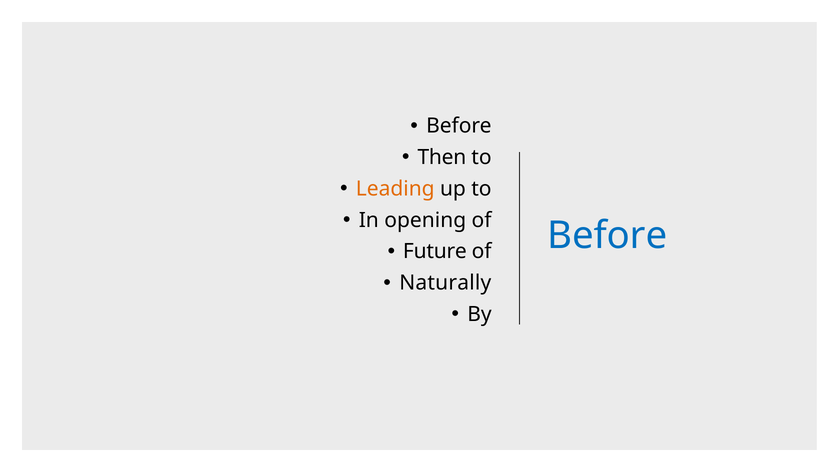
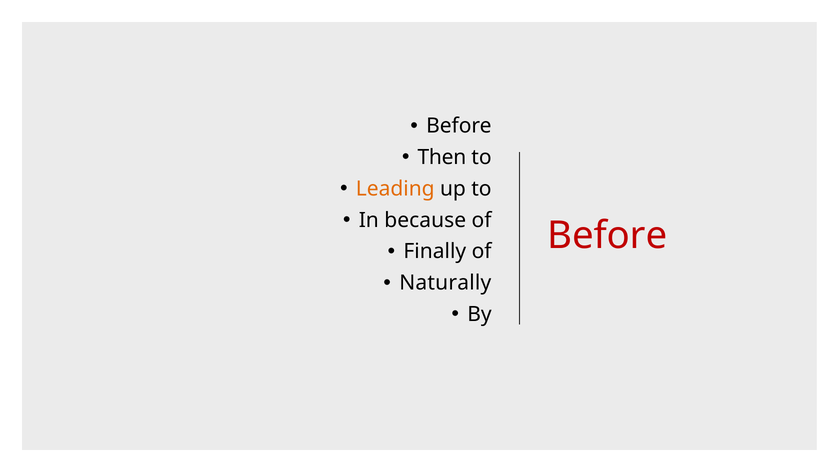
opening: opening -> because (425, 220)
Before colour: blue -> red (607, 235)
Future: Future -> Finally (435, 252)
